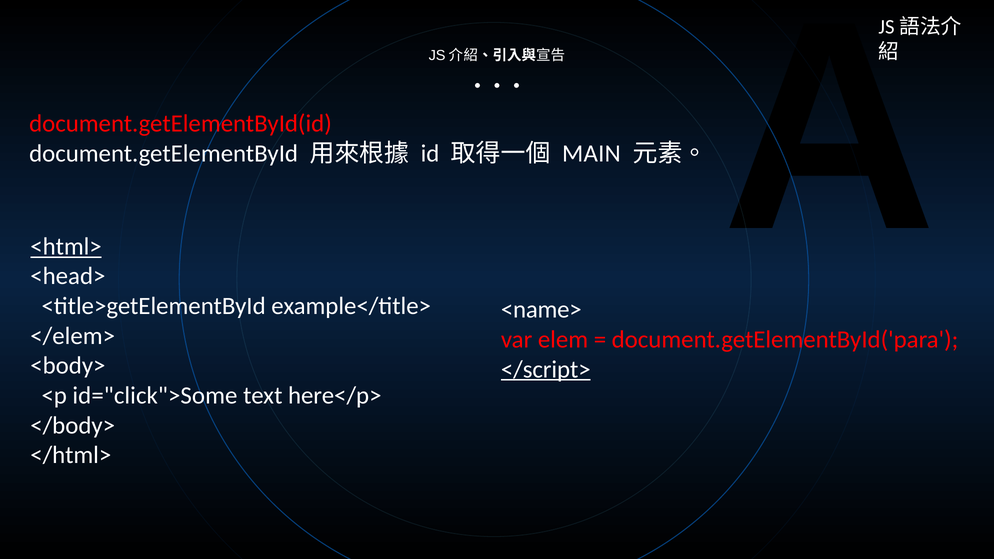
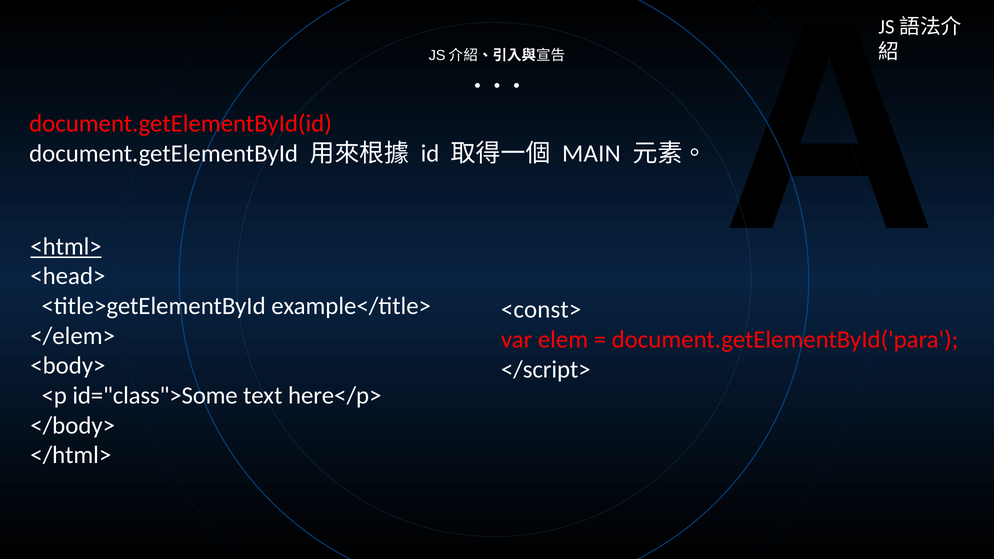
<name>: <name> -> <const> (541, 310)
</script> underline: present -> none (546, 369)
id="click">Some: id="click">Some -> id="class">Some (155, 396)
